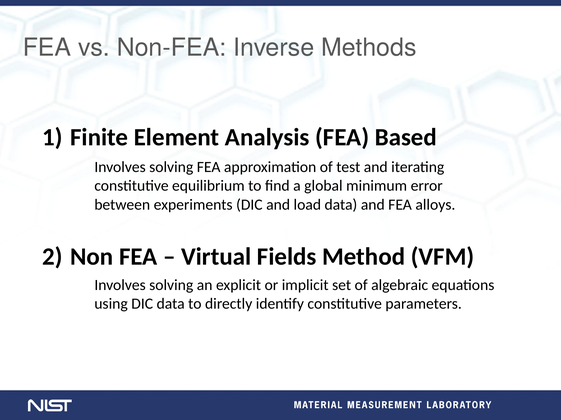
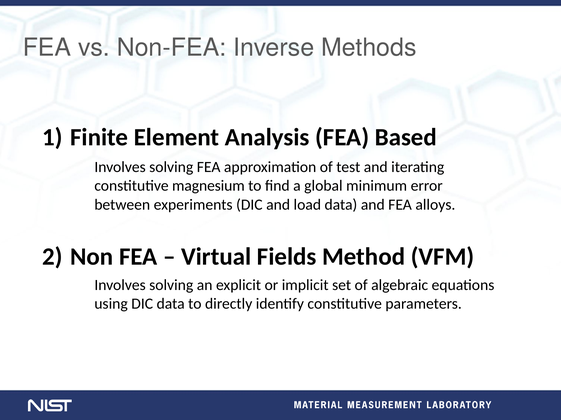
equilibrium: equilibrium -> magnesium (208, 186)
